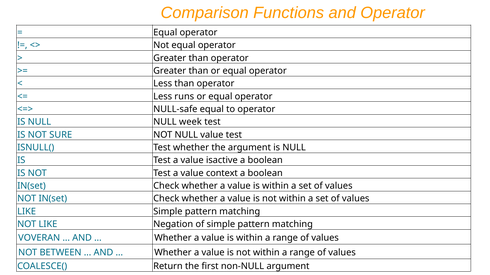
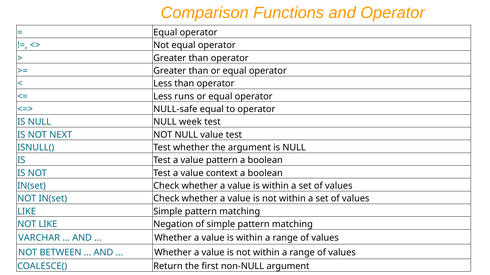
SURE: SURE -> NEXT (61, 135)
value isactive: isactive -> pattern (222, 161)
VOVERAN: VOVERAN -> VARCHAR (39, 238)
